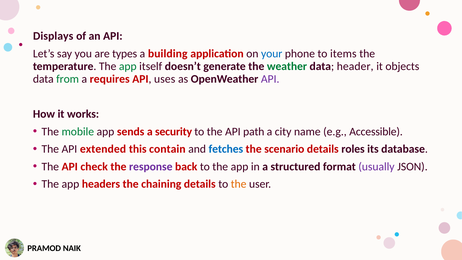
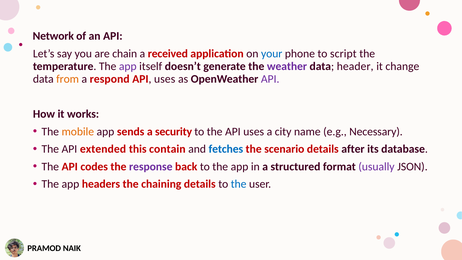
Displays: Displays -> Network (53, 36)
types: types -> chain (125, 54)
building: building -> received (168, 54)
items: items -> script (343, 54)
app colour: green -> purple (128, 66)
weather colour: green -> purple (287, 66)
objects: objects -> change (402, 66)
from colour: green -> orange (68, 79)
requires: requires -> respond (110, 79)
mobile colour: green -> orange (78, 131)
the API path: path -> uses (254, 131)
Accessible: Accessible -> Necessary (376, 131)
roles: roles -> after (353, 149)
check: check -> codes (94, 166)
the colour: orange -> blue (239, 184)
